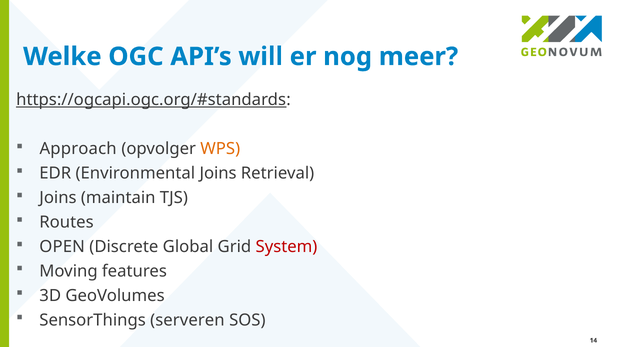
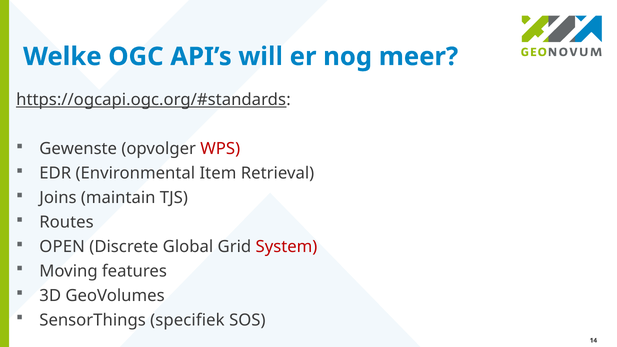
Approach: Approach -> Gewenste (78, 149)
WPS colour: orange -> red (220, 149)
Environmental Joins: Joins -> Item (218, 173)
serveren: serveren -> specifiek (187, 320)
